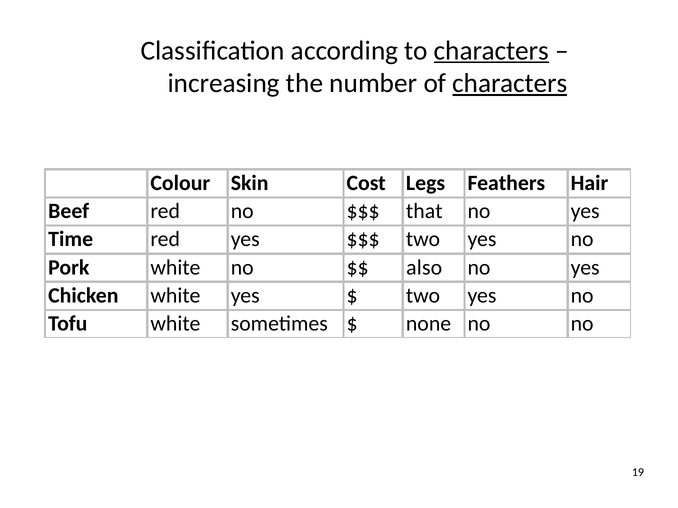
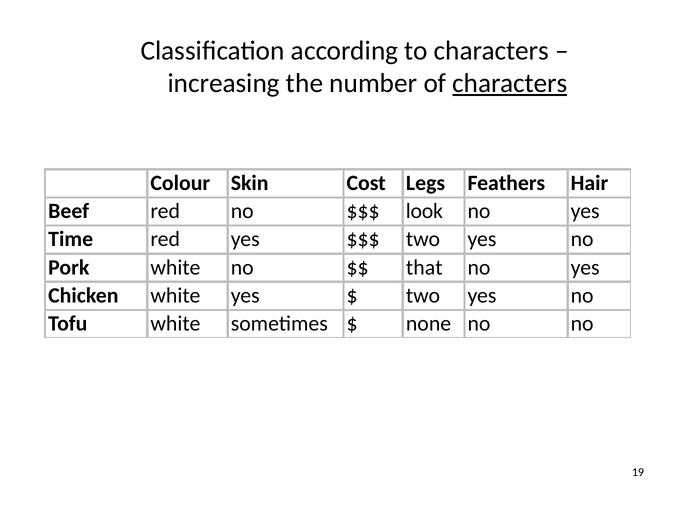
characters underline: present -> none (491, 51)
that: that -> look (424, 211)
also: also -> that (424, 267)
